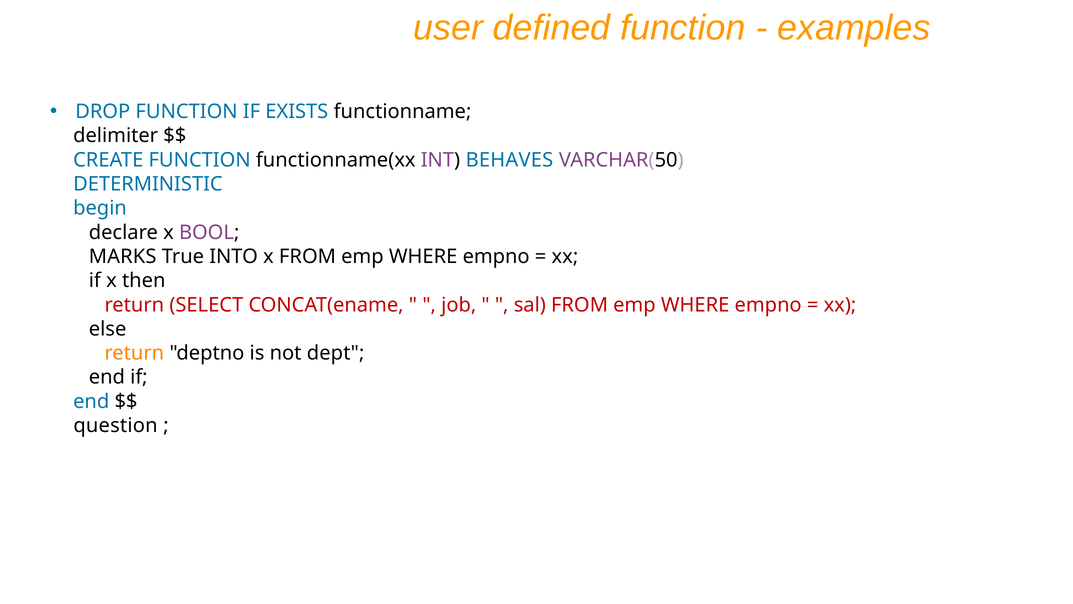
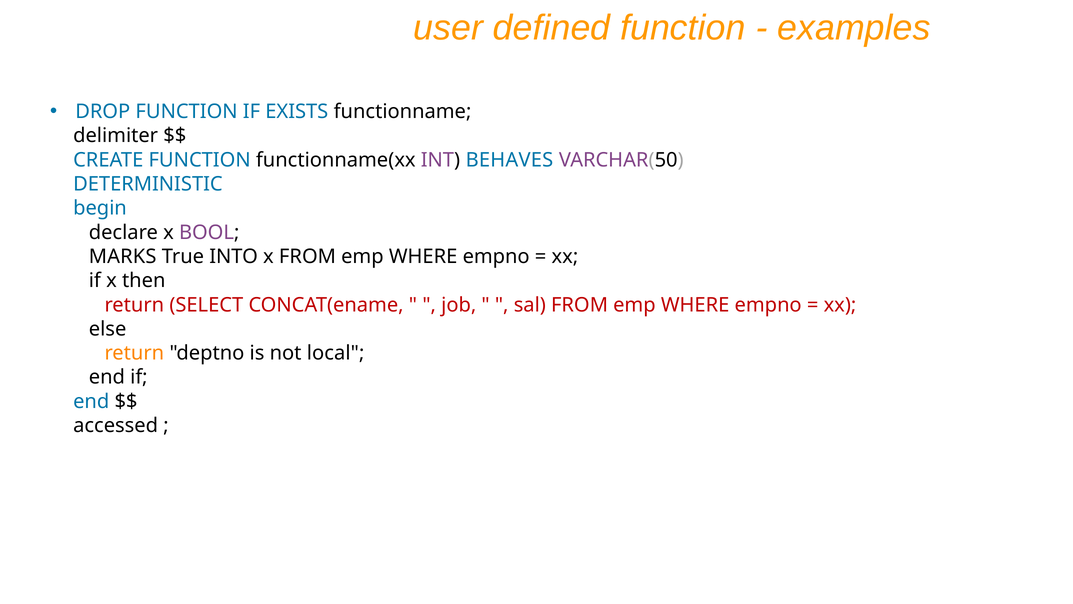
dept: dept -> local (336, 353)
question: question -> accessed (116, 425)
